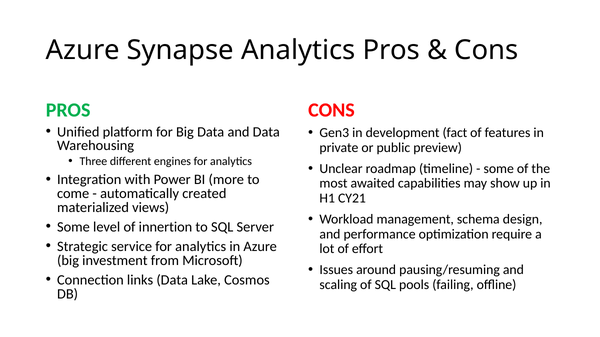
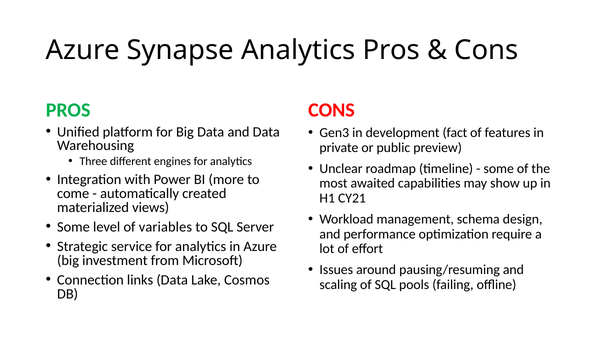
innertion: innertion -> variables (165, 227)
